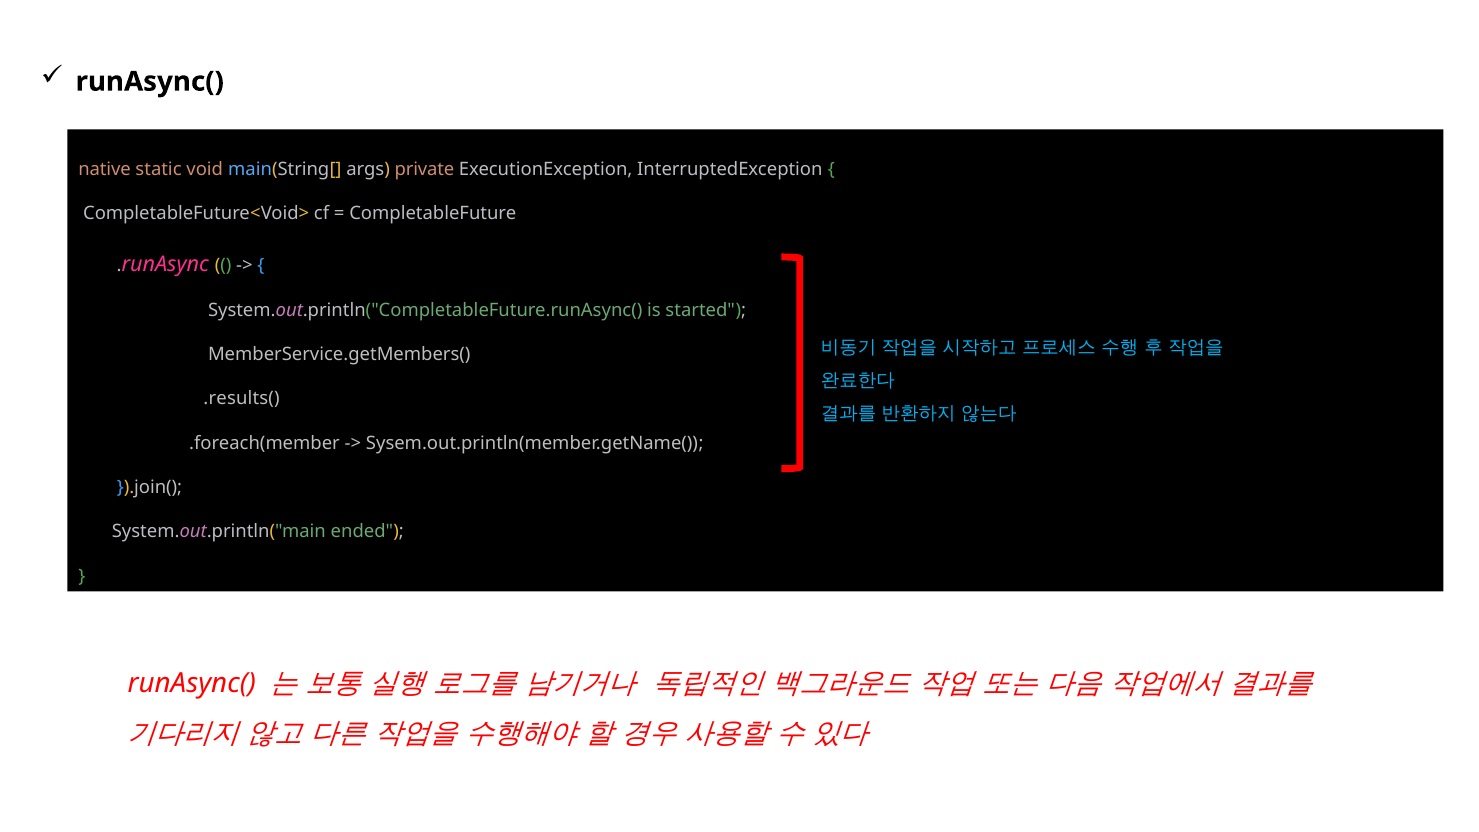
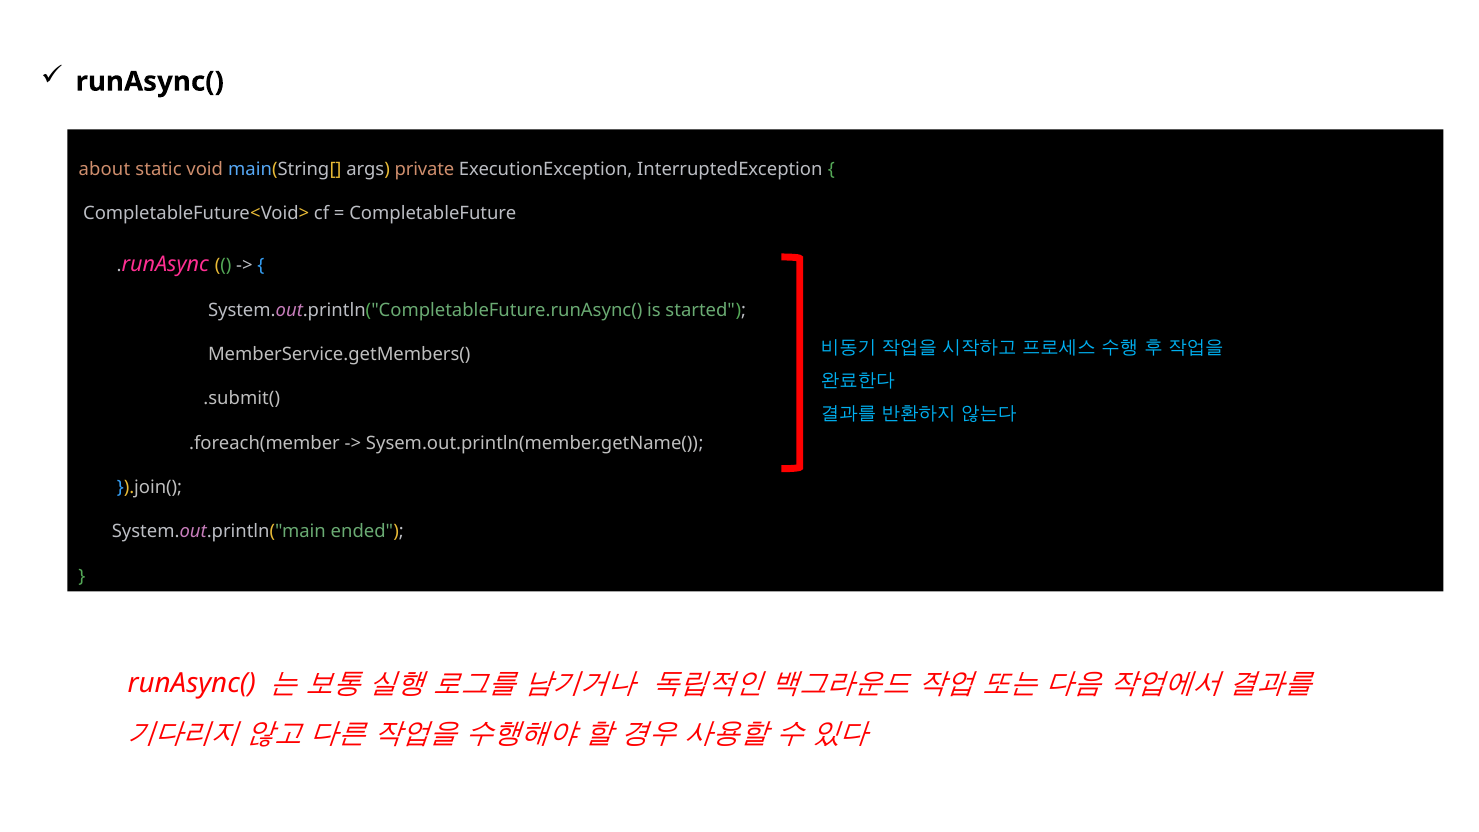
native: native -> about (104, 169)
.results(: .results( -> .submit( (242, 399)
